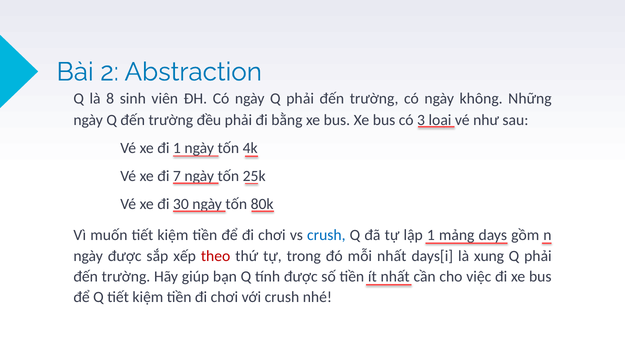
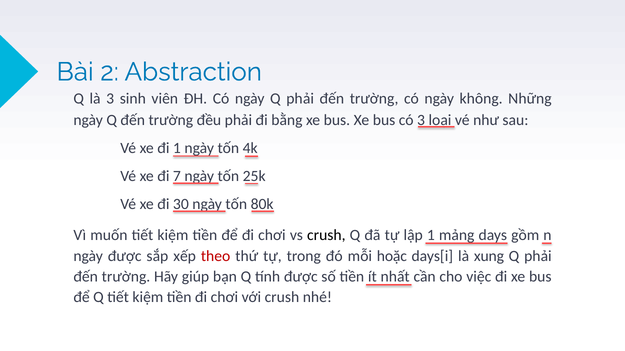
là 8: 8 -> 3 (110, 99)
crush colour: blue -> black (326, 236)
mỗi nhất: nhất -> hoặc (392, 256)
